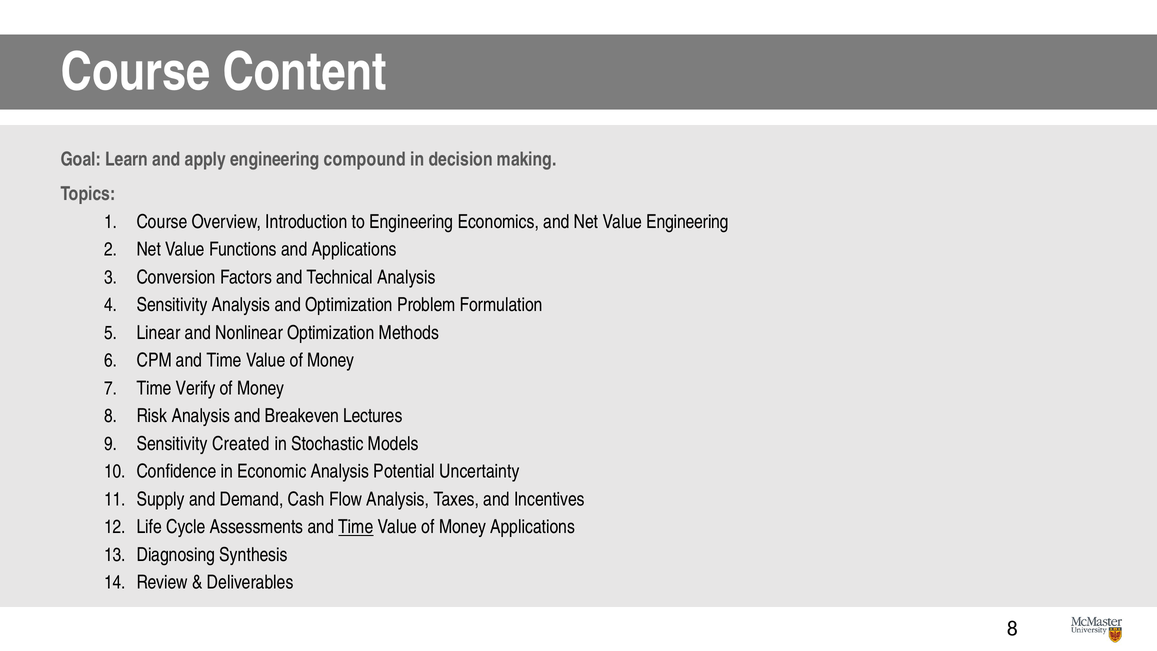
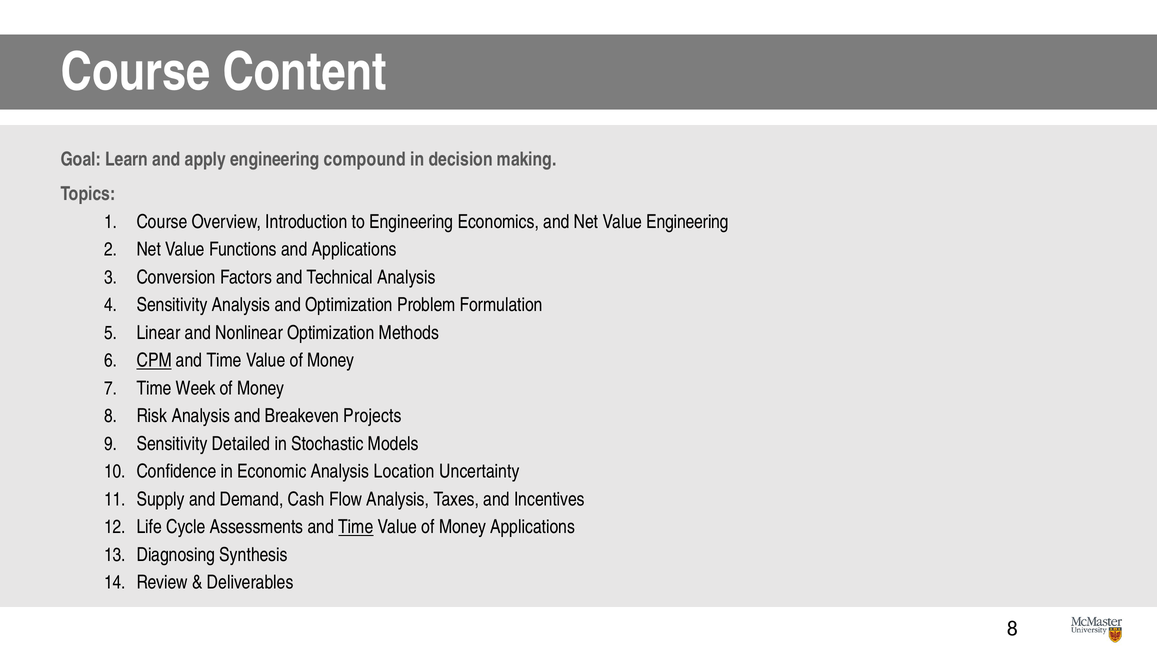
CPM underline: none -> present (154, 360)
Verify: Verify -> Week (196, 388)
Lectures: Lectures -> Projects (373, 416)
Created: Created -> Detailed (241, 444)
Potential: Potential -> Location (404, 471)
